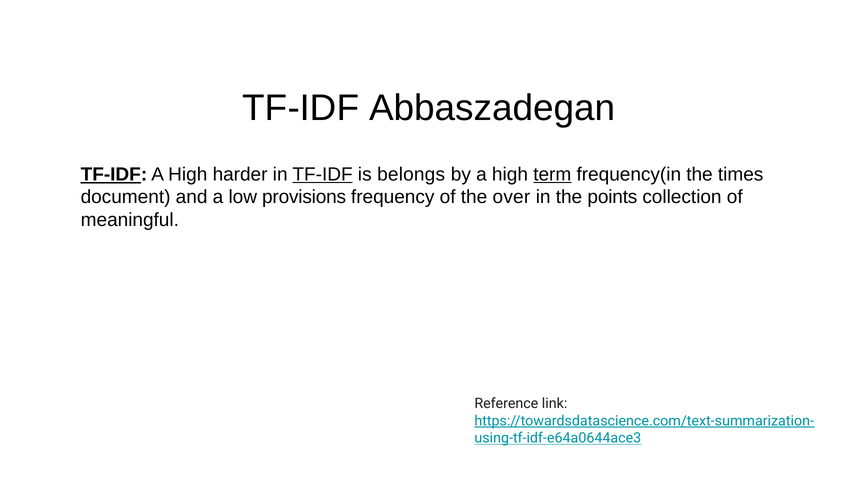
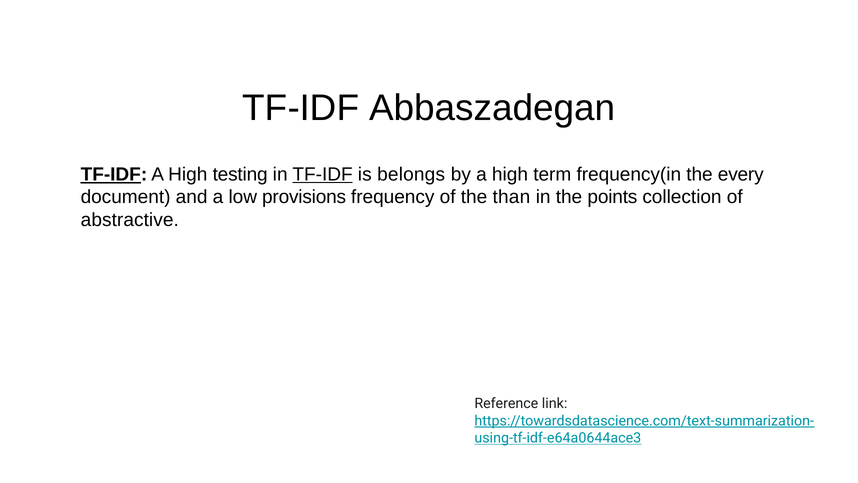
harder: harder -> testing (240, 174)
term underline: present -> none (552, 174)
times: times -> every (741, 174)
over: over -> than (511, 197)
meaningful: meaningful -> abstractive (130, 220)
